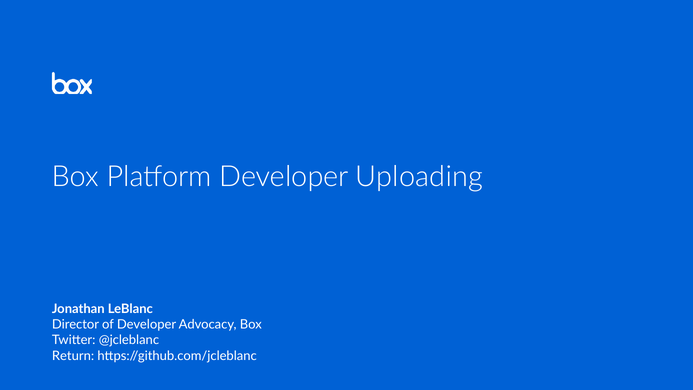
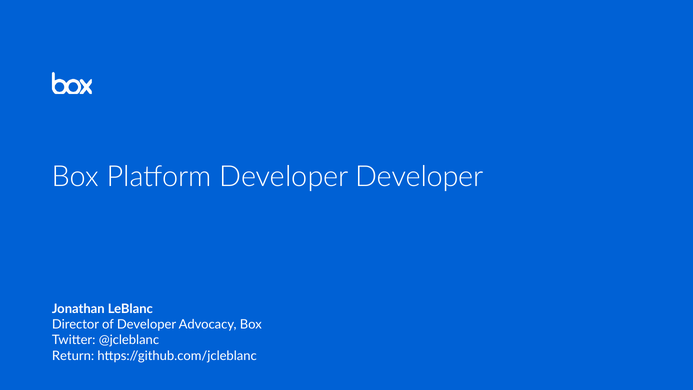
Developer Uploading: Uploading -> Developer (419, 177)
